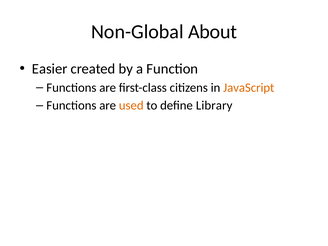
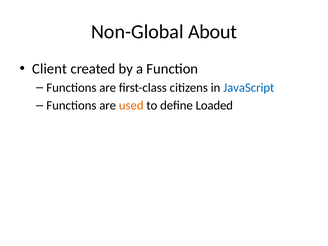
Easier: Easier -> Client (50, 69)
JavaScript colour: orange -> blue (249, 88)
Library: Library -> Loaded (214, 106)
